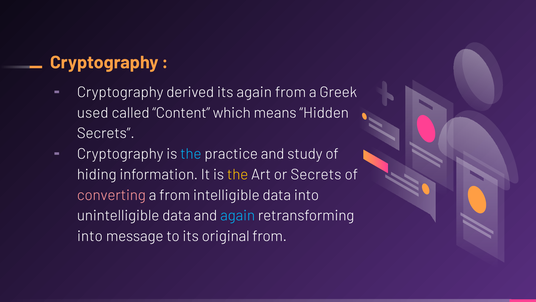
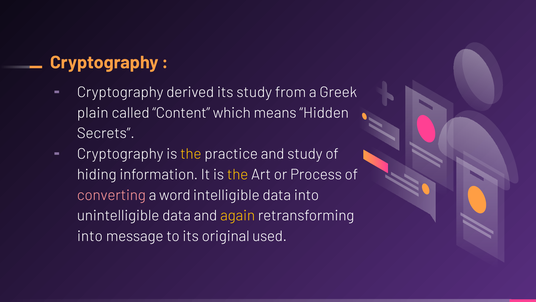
its again: again -> study (254, 92)
used: used -> plain (93, 113)
the colour: light blue -> yellow (191, 154)
or Secrets: Secrets -> Process (316, 174)
a from: from -> word (175, 195)
again colour: light blue -> yellow (238, 215)
original from: from -> used (270, 236)
